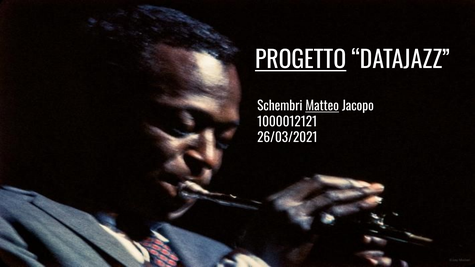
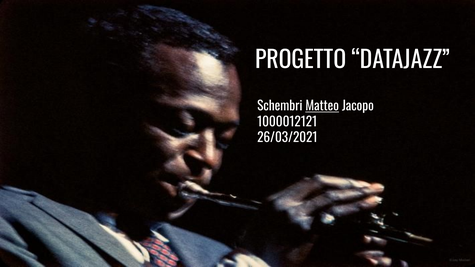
PROGETTO underline: present -> none (301, 60)
